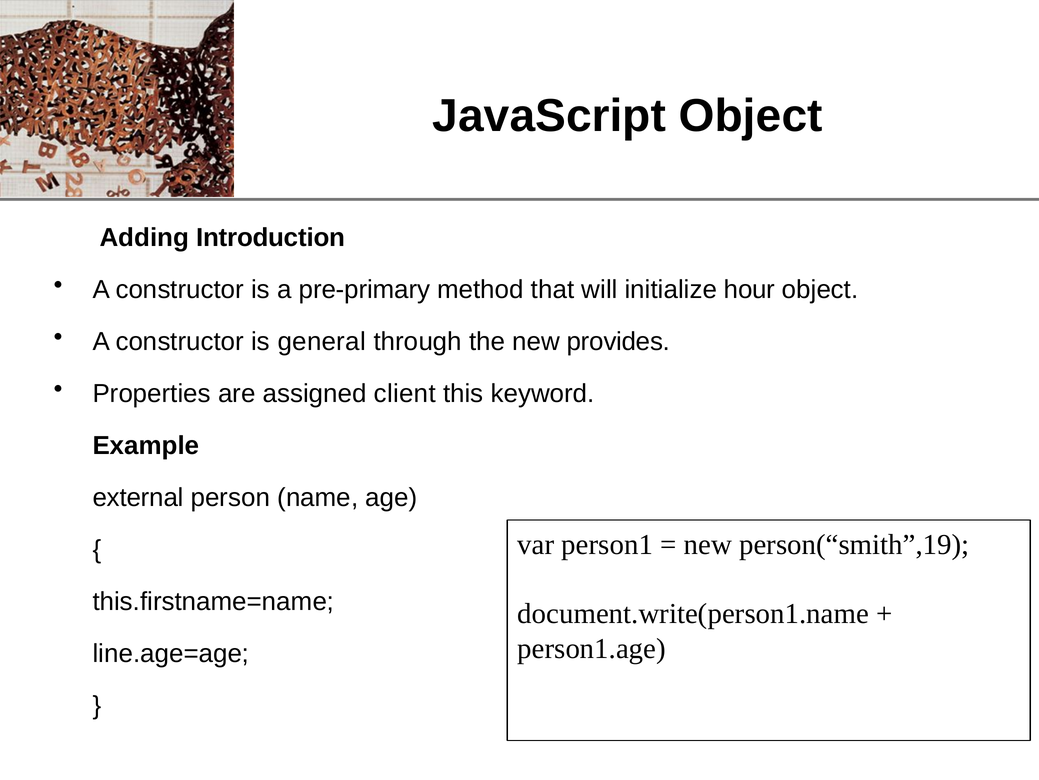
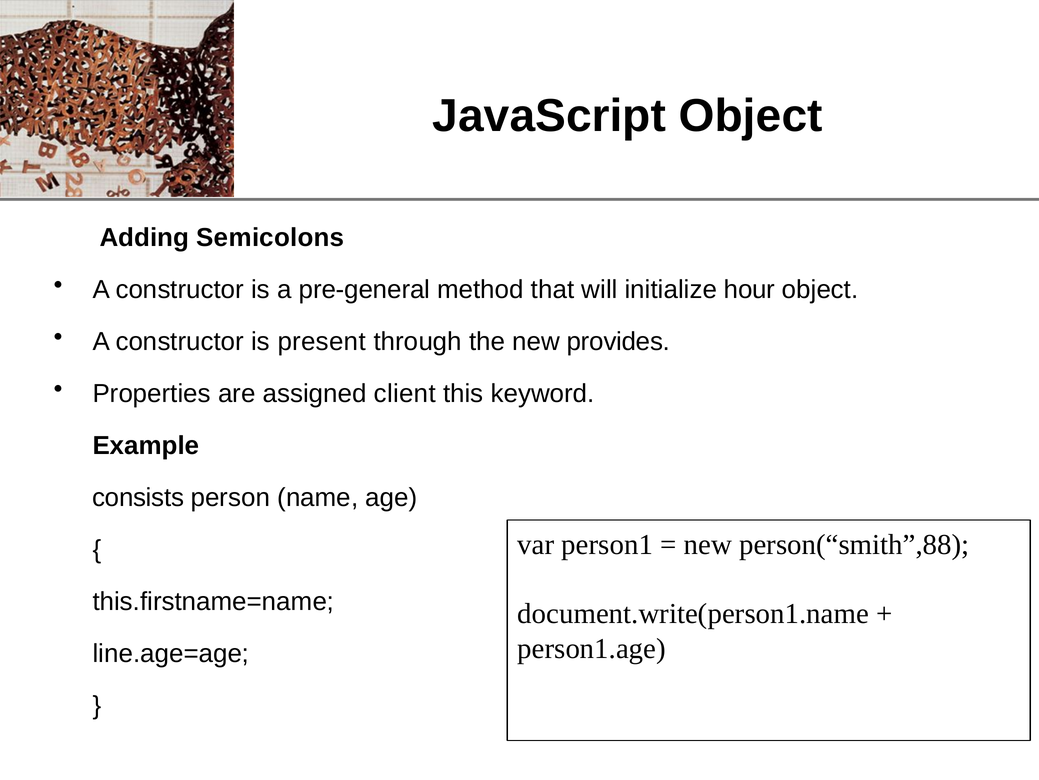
Introduction: Introduction -> Semicolons (270, 237)
pre-primary: pre-primary -> pre-general (364, 289)
general: general -> present (322, 341)
external: external -> consists (138, 497)
person(“smith”,19: person(“smith”,19 -> person(“smith”,88 (854, 544)
